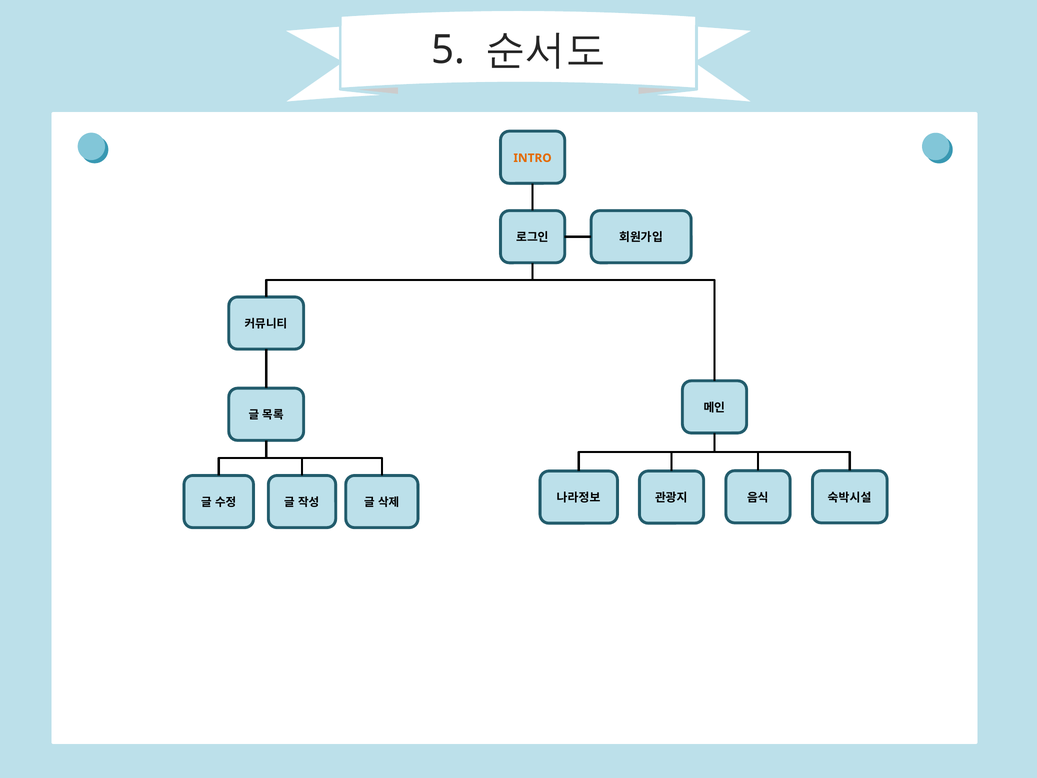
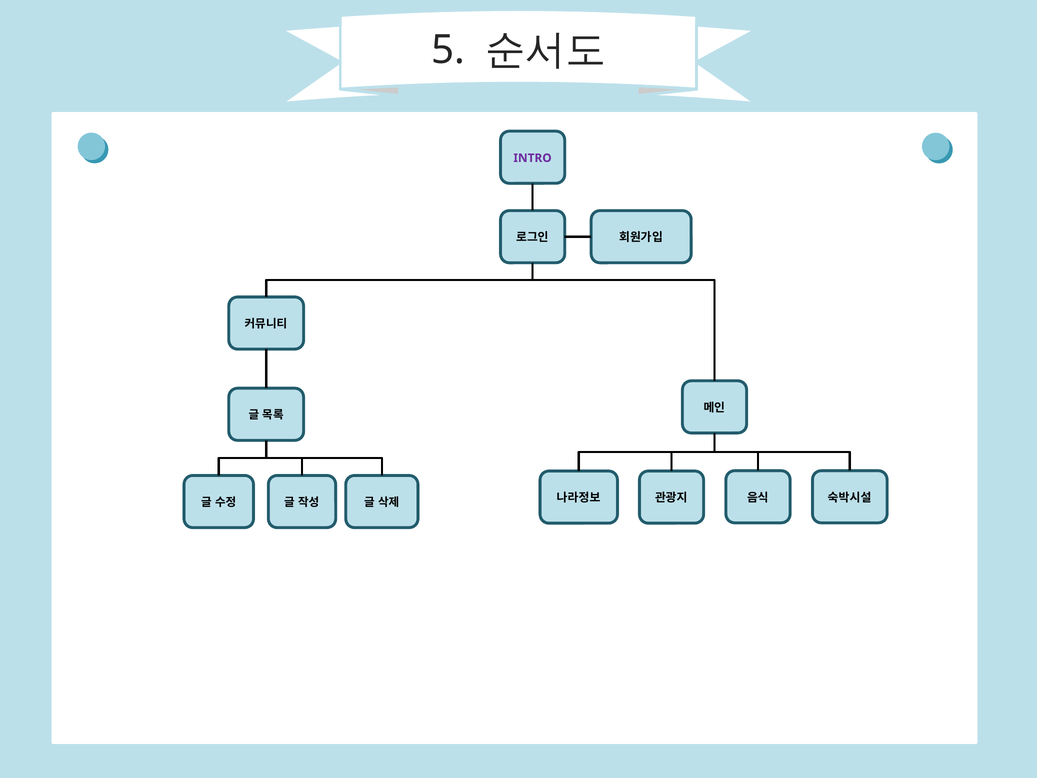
INTRO colour: orange -> purple (533, 158)
